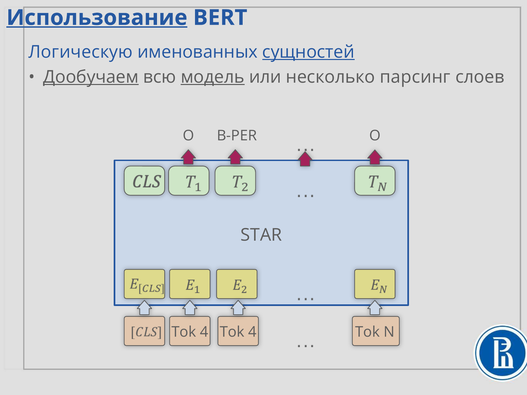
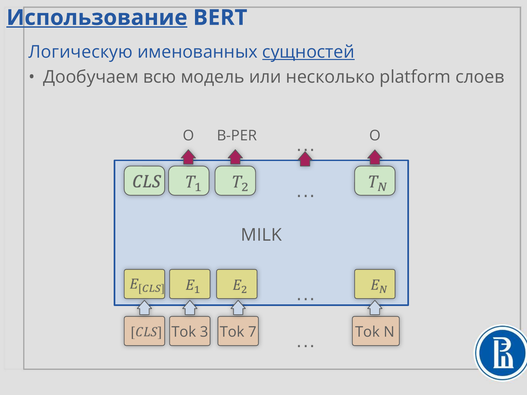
Дообучаем underline: present -> none (91, 77)
модель underline: present -> none (213, 77)
парсинг: парсинг -> platform (415, 77)
STAR: STAR -> MILK (261, 235)
4: 4 -> 3 (204, 332)
4: 4 -> 7 (252, 332)
